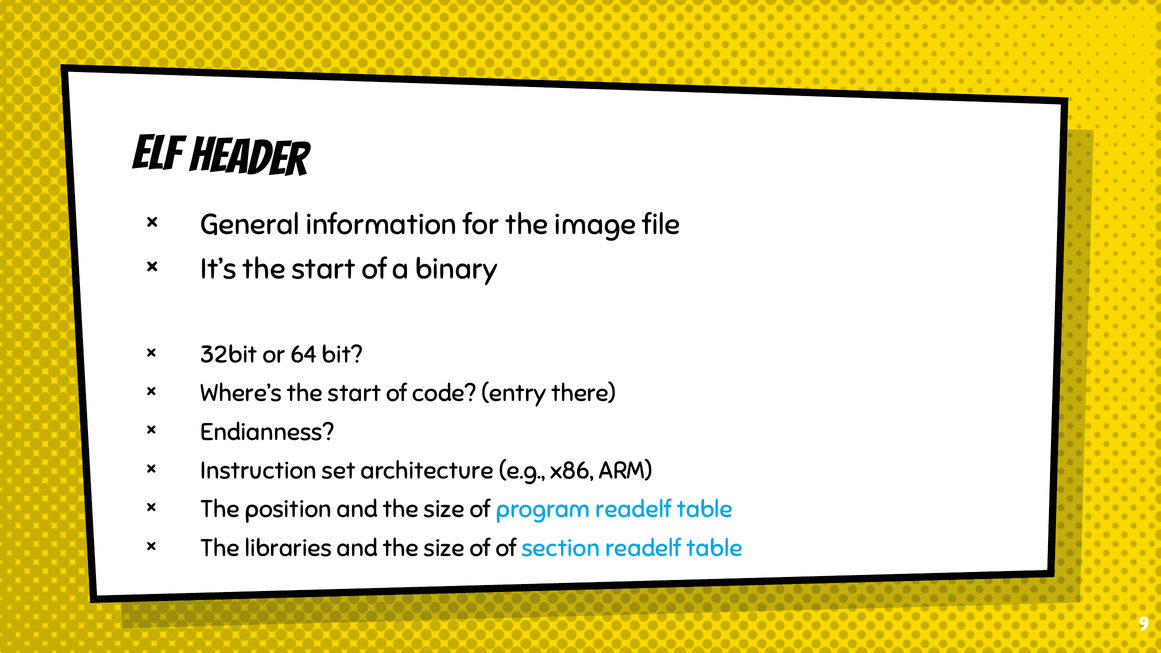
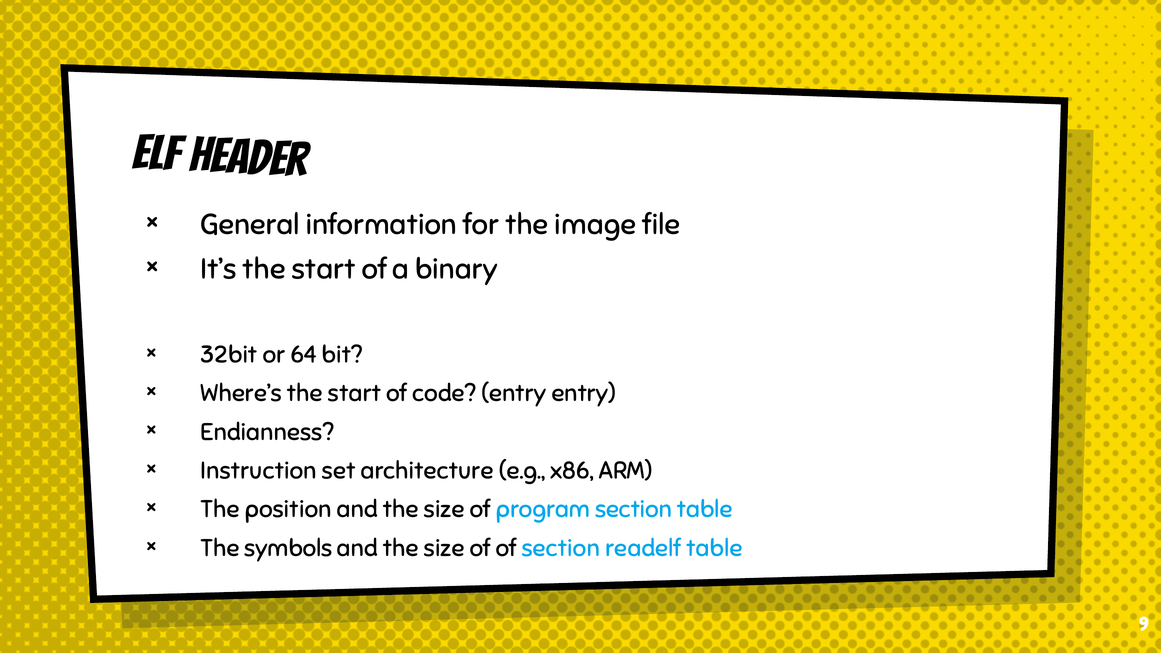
entry there: there -> entry (584, 393)
program readelf: readelf -> section (634, 510)
libraries: libraries -> symbols (288, 548)
